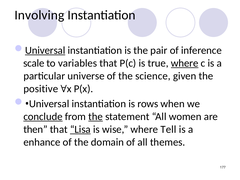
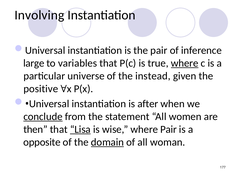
Universal underline: present -> none (45, 50)
scale: scale -> large (34, 63)
science: science -> instead (153, 76)
rows: rows -> after (148, 104)
the underline: present -> none (96, 116)
where Tell: Tell -> Pair (169, 129)
enhance: enhance -> opposite (42, 142)
domain underline: none -> present (107, 142)
themes: themes -> woman (168, 142)
